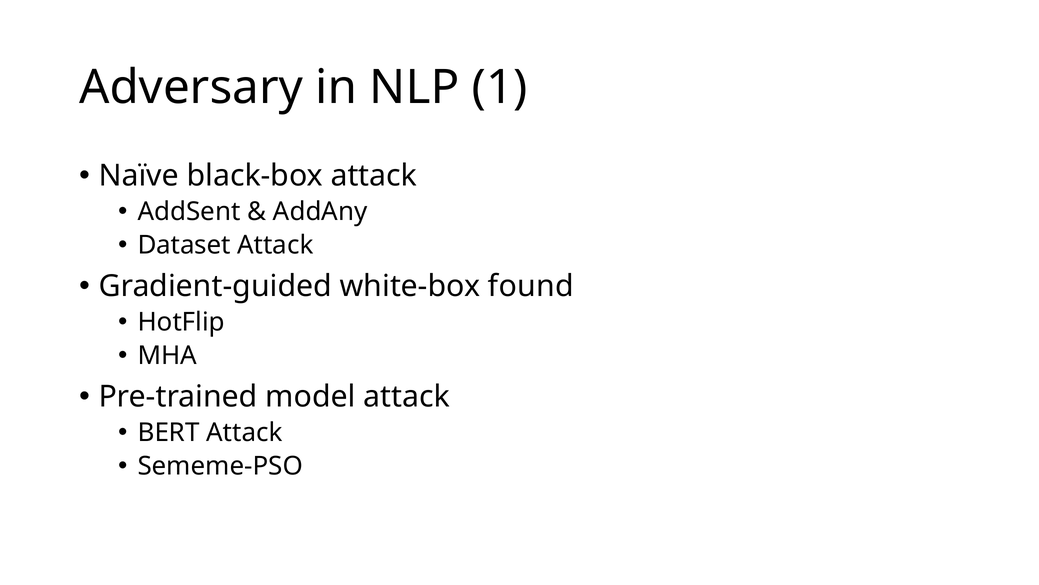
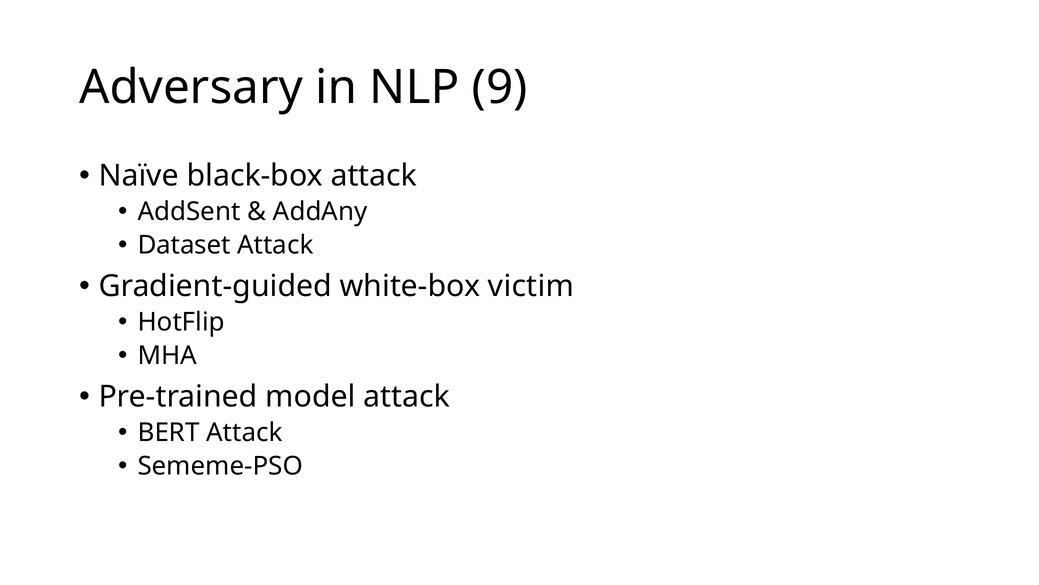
1: 1 -> 9 (500, 87)
found: found -> victim (531, 286)
